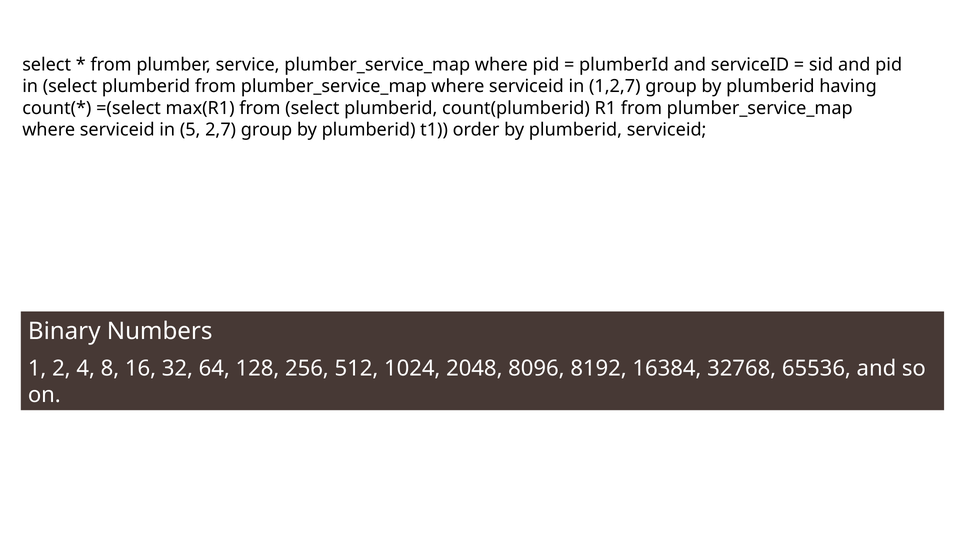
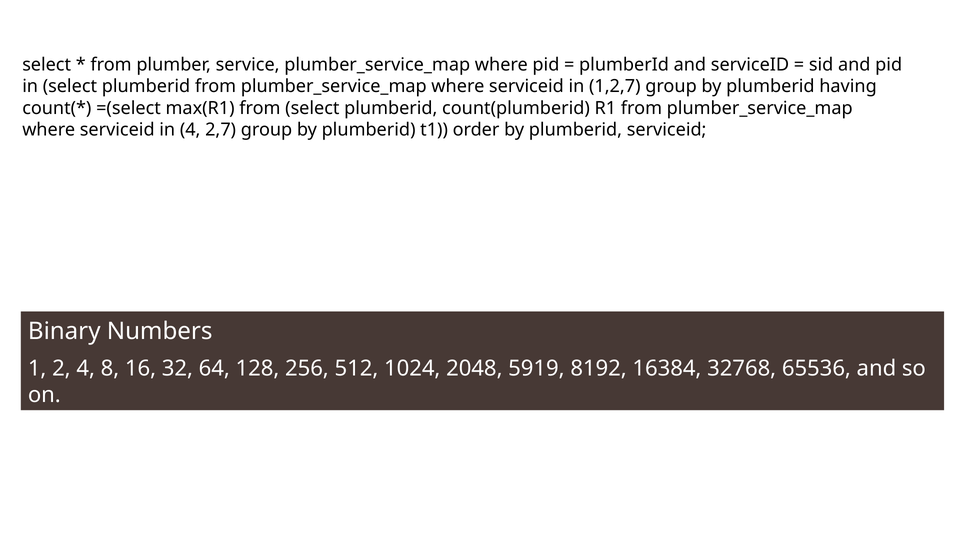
in 5: 5 -> 4 (190, 130)
8096: 8096 -> 5919 (536, 368)
